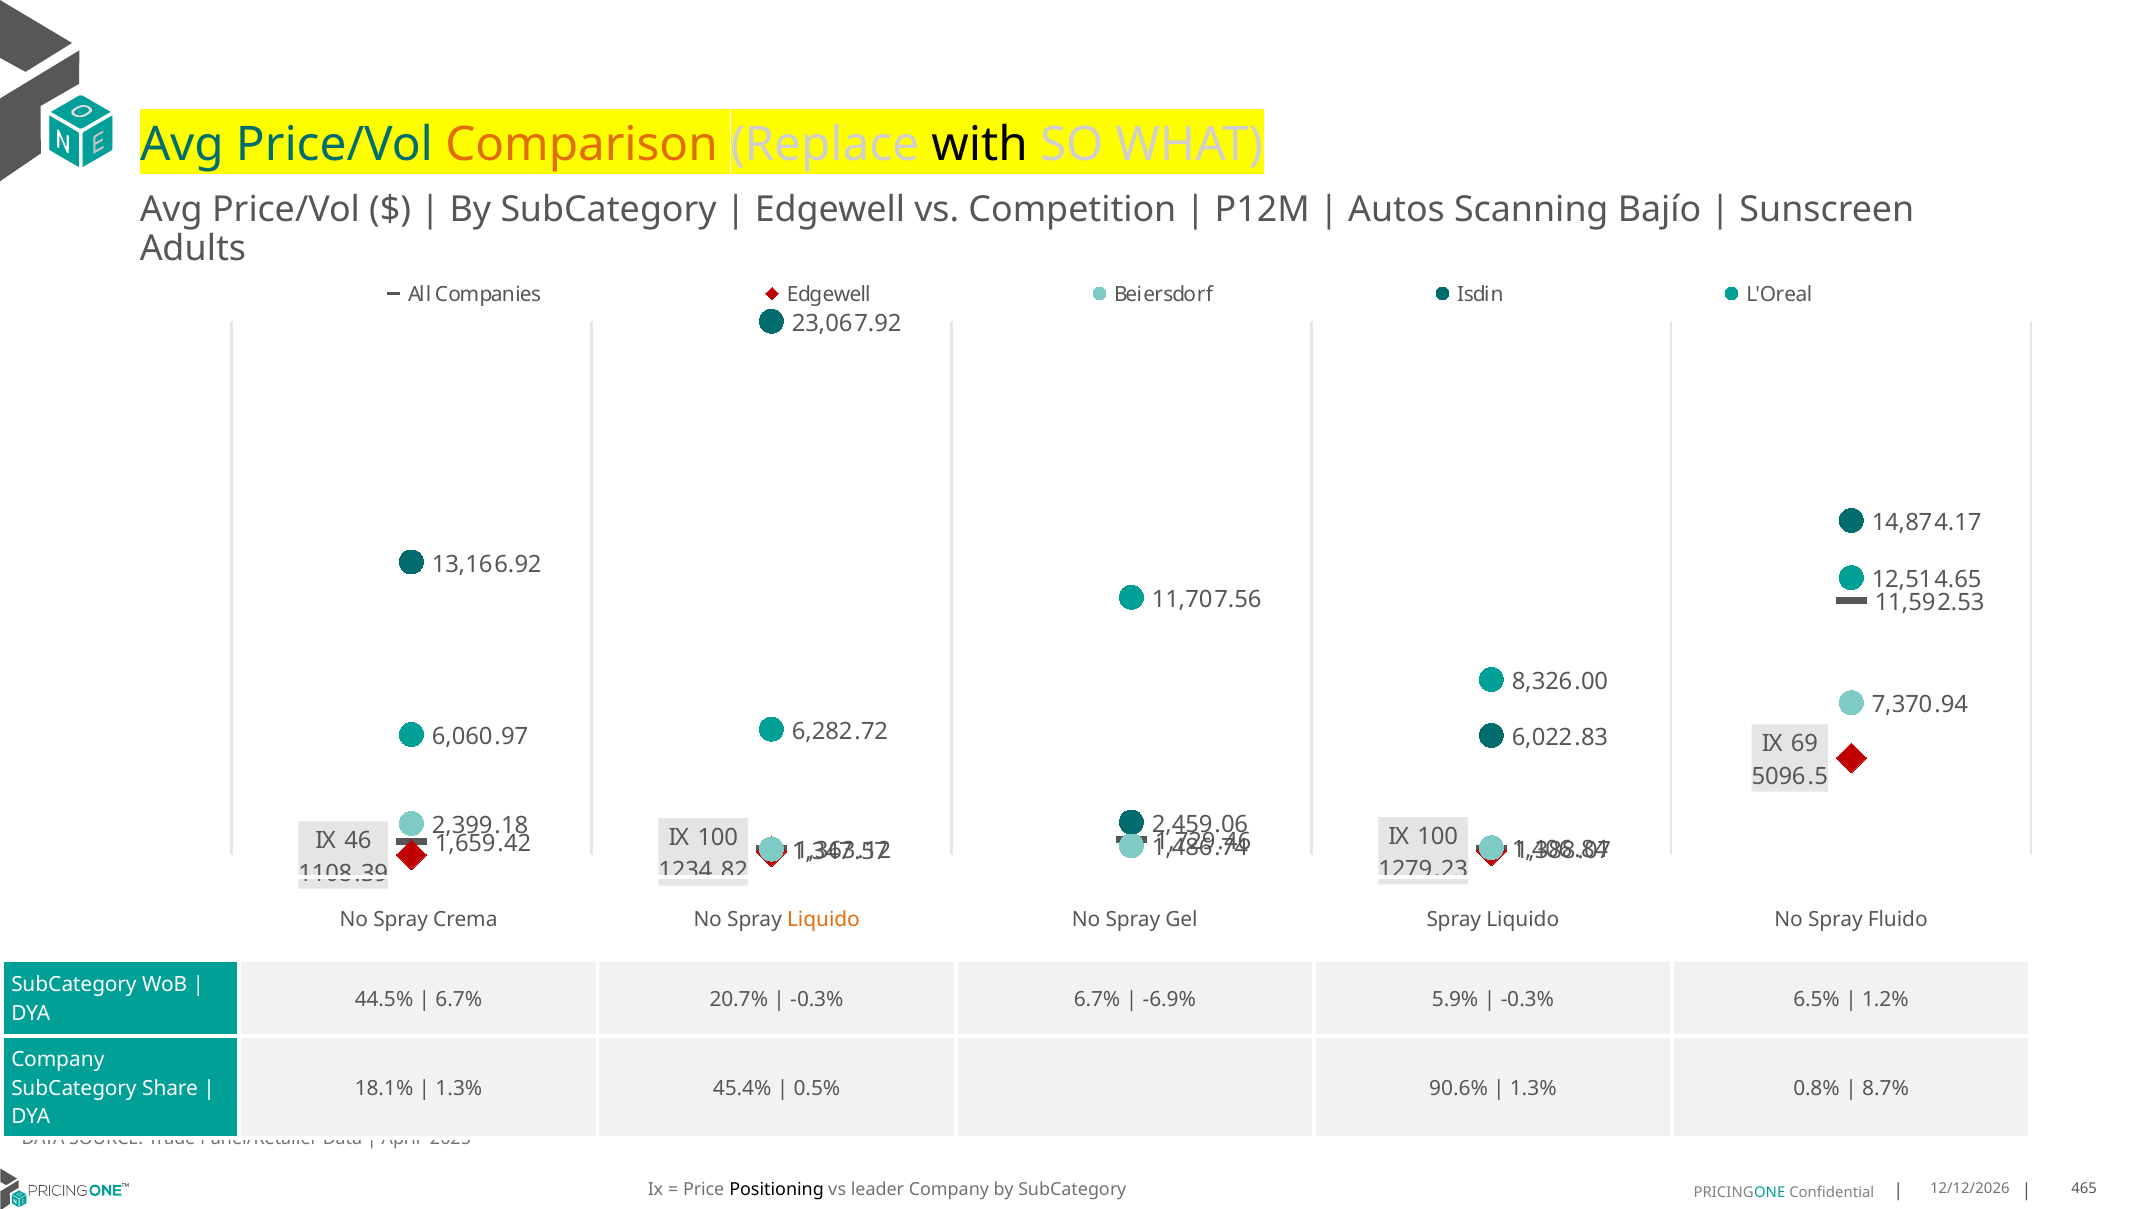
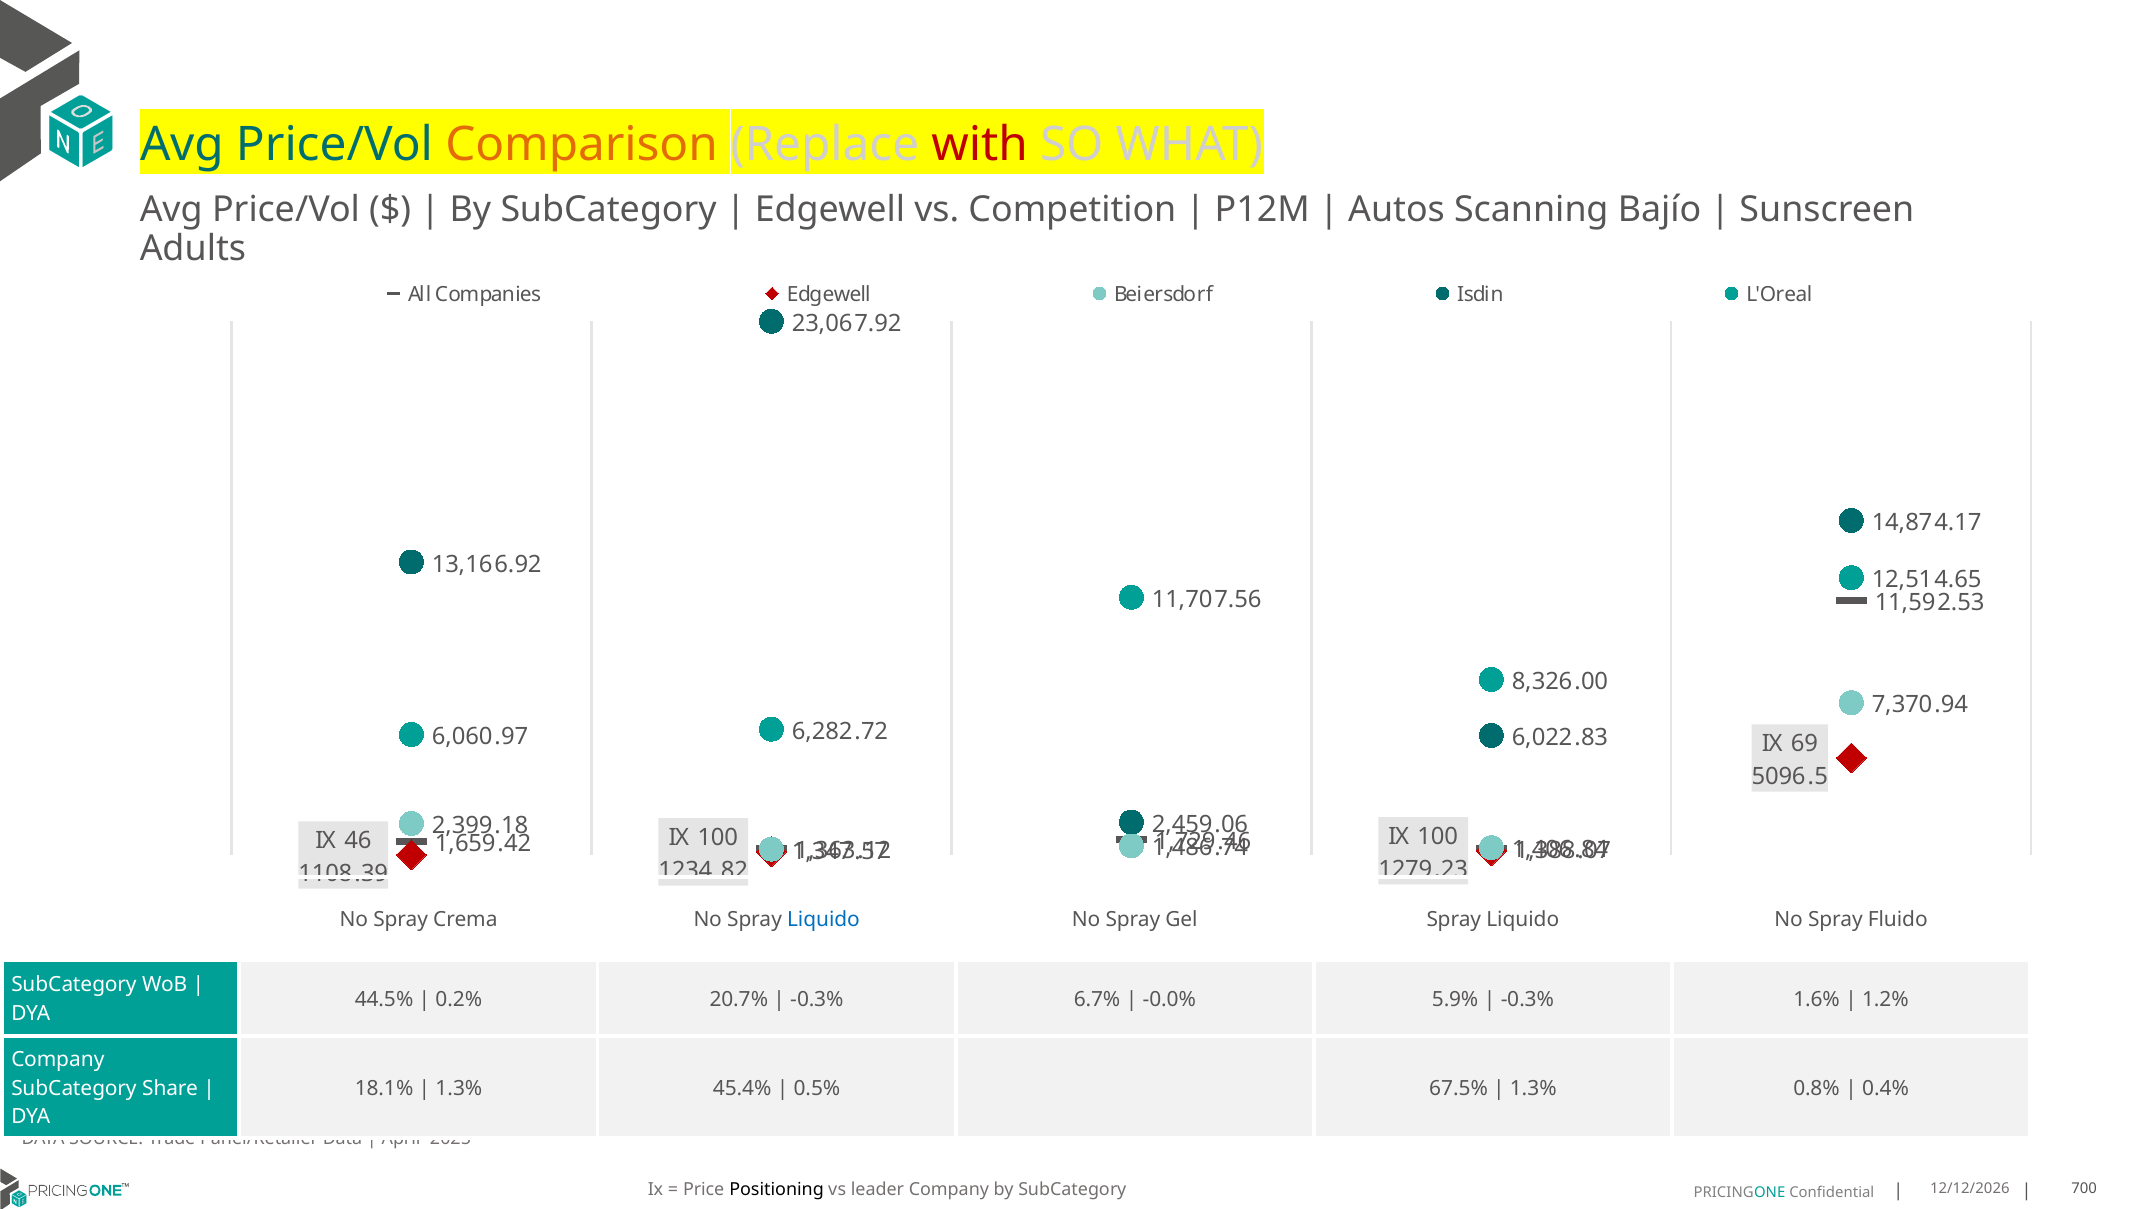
with colour: black -> red (980, 144)
Liquido colour: orange -> blue (823, 920)
6.7%: 6.7% -> 0.2% (459, 1000)
-6.9%: -6.9% -> -0.0% (1169, 1000)
6.5%: 6.5% -> 1.6% (1817, 1000)
90.6%: 90.6% -> 67.5% (1459, 1088)
8.7%: 8.7% -> 0.4% (1886, 1088)
465: 465 -> 700 (2084, 1189)
